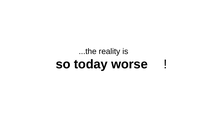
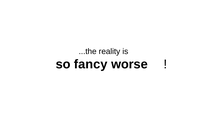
today: today -> fancy (91, 64)
